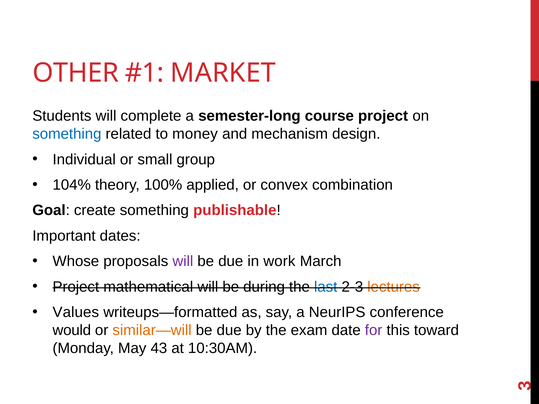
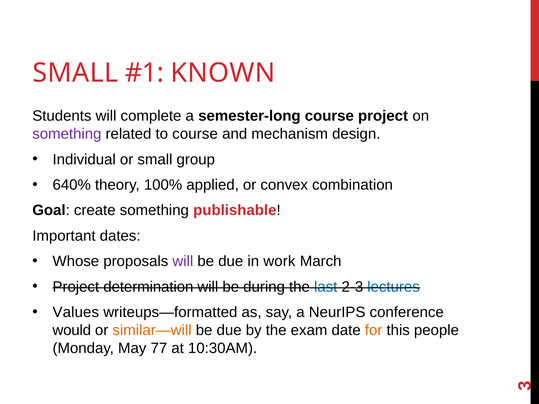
OTHER: OTHER -> SMALL (75, 73)
MARKET: MARKET -> KNOWN (223, 73)
something colour: blue -> purple (67, 134)
to money: money -> course (195, 134)
104%: 104% -> 640% (72, 185)
mathematical: mathematical -> determination (148, 287)
lectures colour: orange -> blue (394, 287)
for colour: purple -> orange (374, 330)
toward: toward -> people (436, 330)
43: 43 -> 77 (159, 348)
